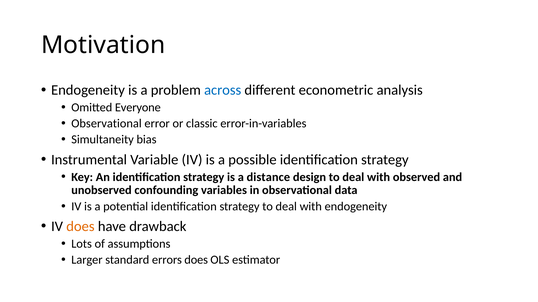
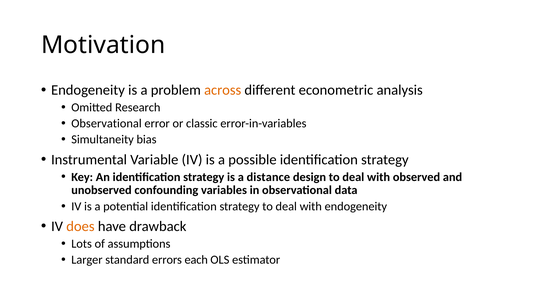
across colour: blue -> orange (223, 90)
Everyone: Everyone -> Research (138, 108)
errors does: does -> each (196, 260)
